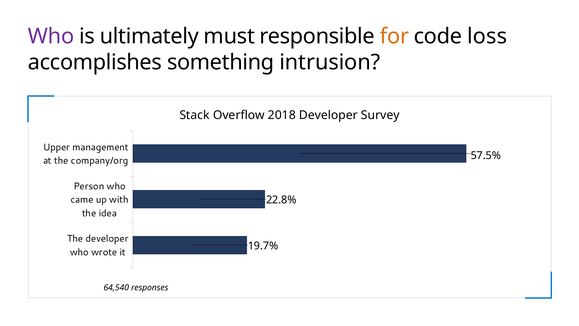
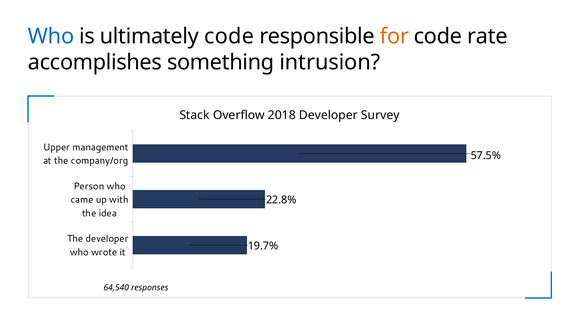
Who colour: purple -> blue (51, 36)
ultimately must: must -> code (229, 36)
loss: loss -> rate (487, 36)
